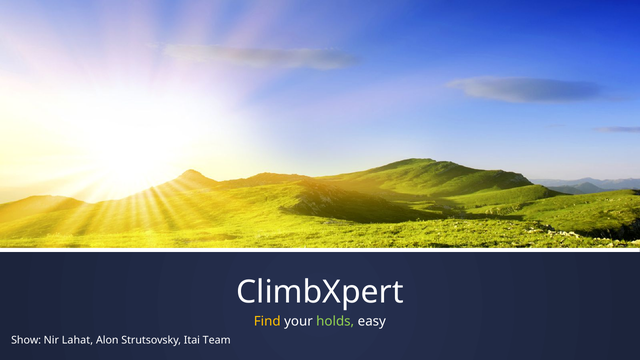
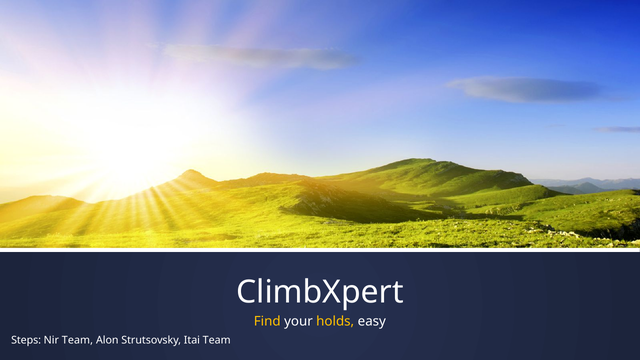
holds colour: light green -> yellow (335, 322)
Show: Show -> Steps (26, 340)
Nir Lahat: Lahat -> Team (77, 340)
